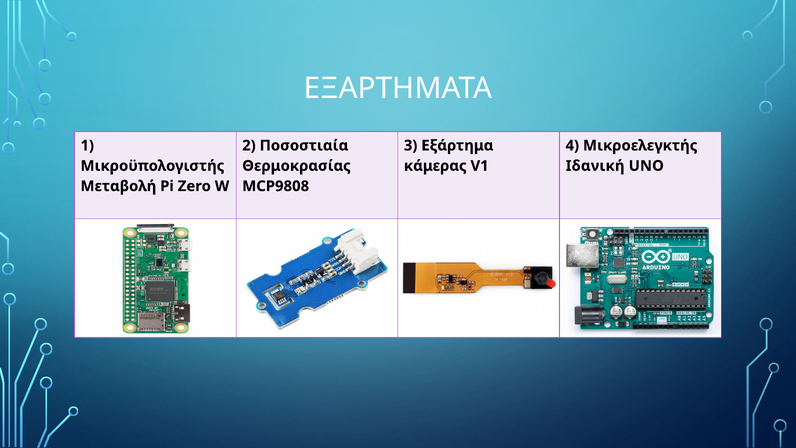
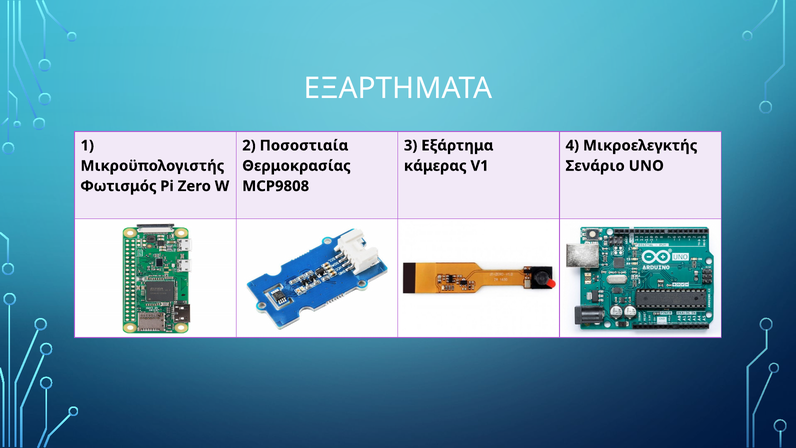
Ιδανική: Ιδανική -> Σενάριο (595, 166)
Μεταβολή: Μεταβολή -> Φωτισμός (118, 186)
